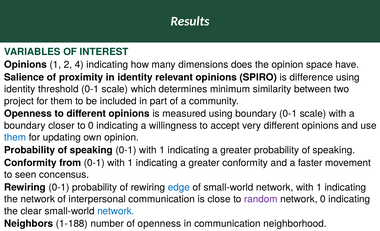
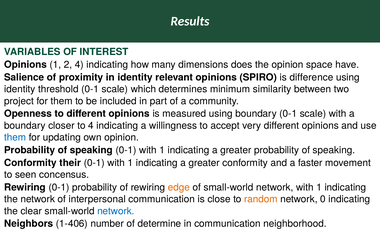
to 0: 0 -> 4 (91, 126)
from: from -> their (70, 163)
edge colour: blue -> orange (179, 187)
random colour: purple -> orange (261, 199)
1-188: 1-188 -> 1-406 (72, 224)
of openness: openness -> determine (159, 224)
